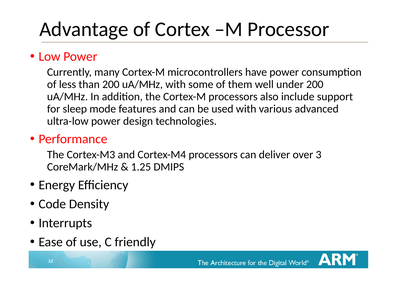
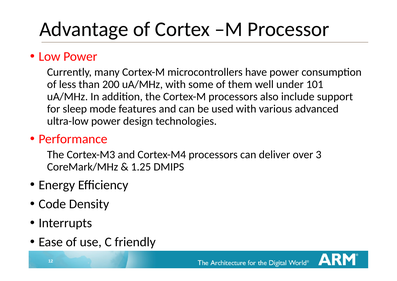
under 200: 200 -> 101 (315, 84)
